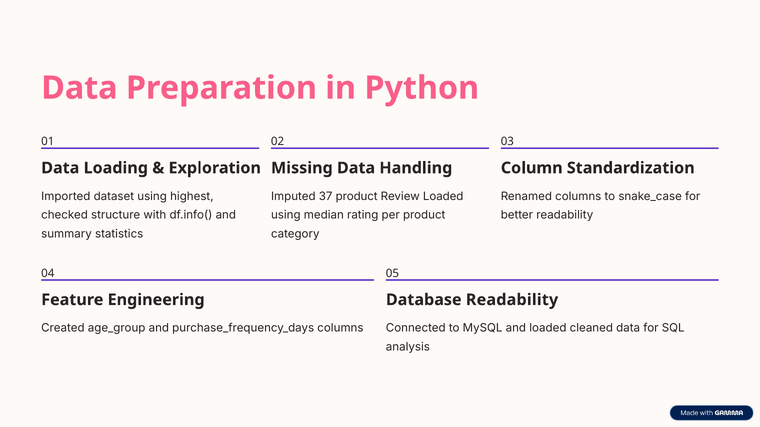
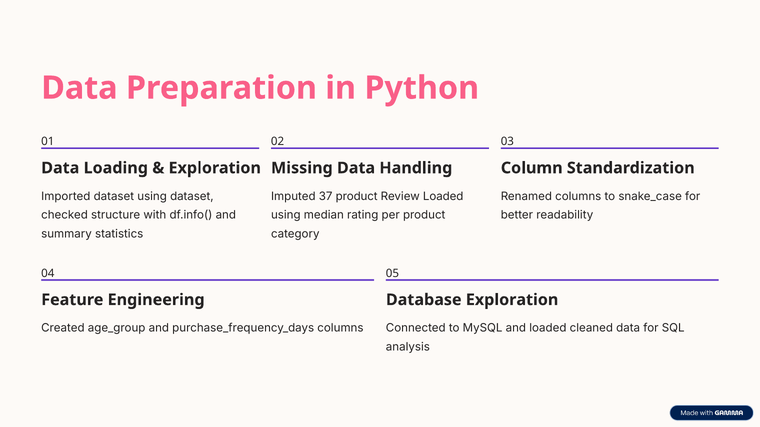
using highest: highest -> dataset (192, 197)
Database Readability: Readability -> Exploration (512, 300)
